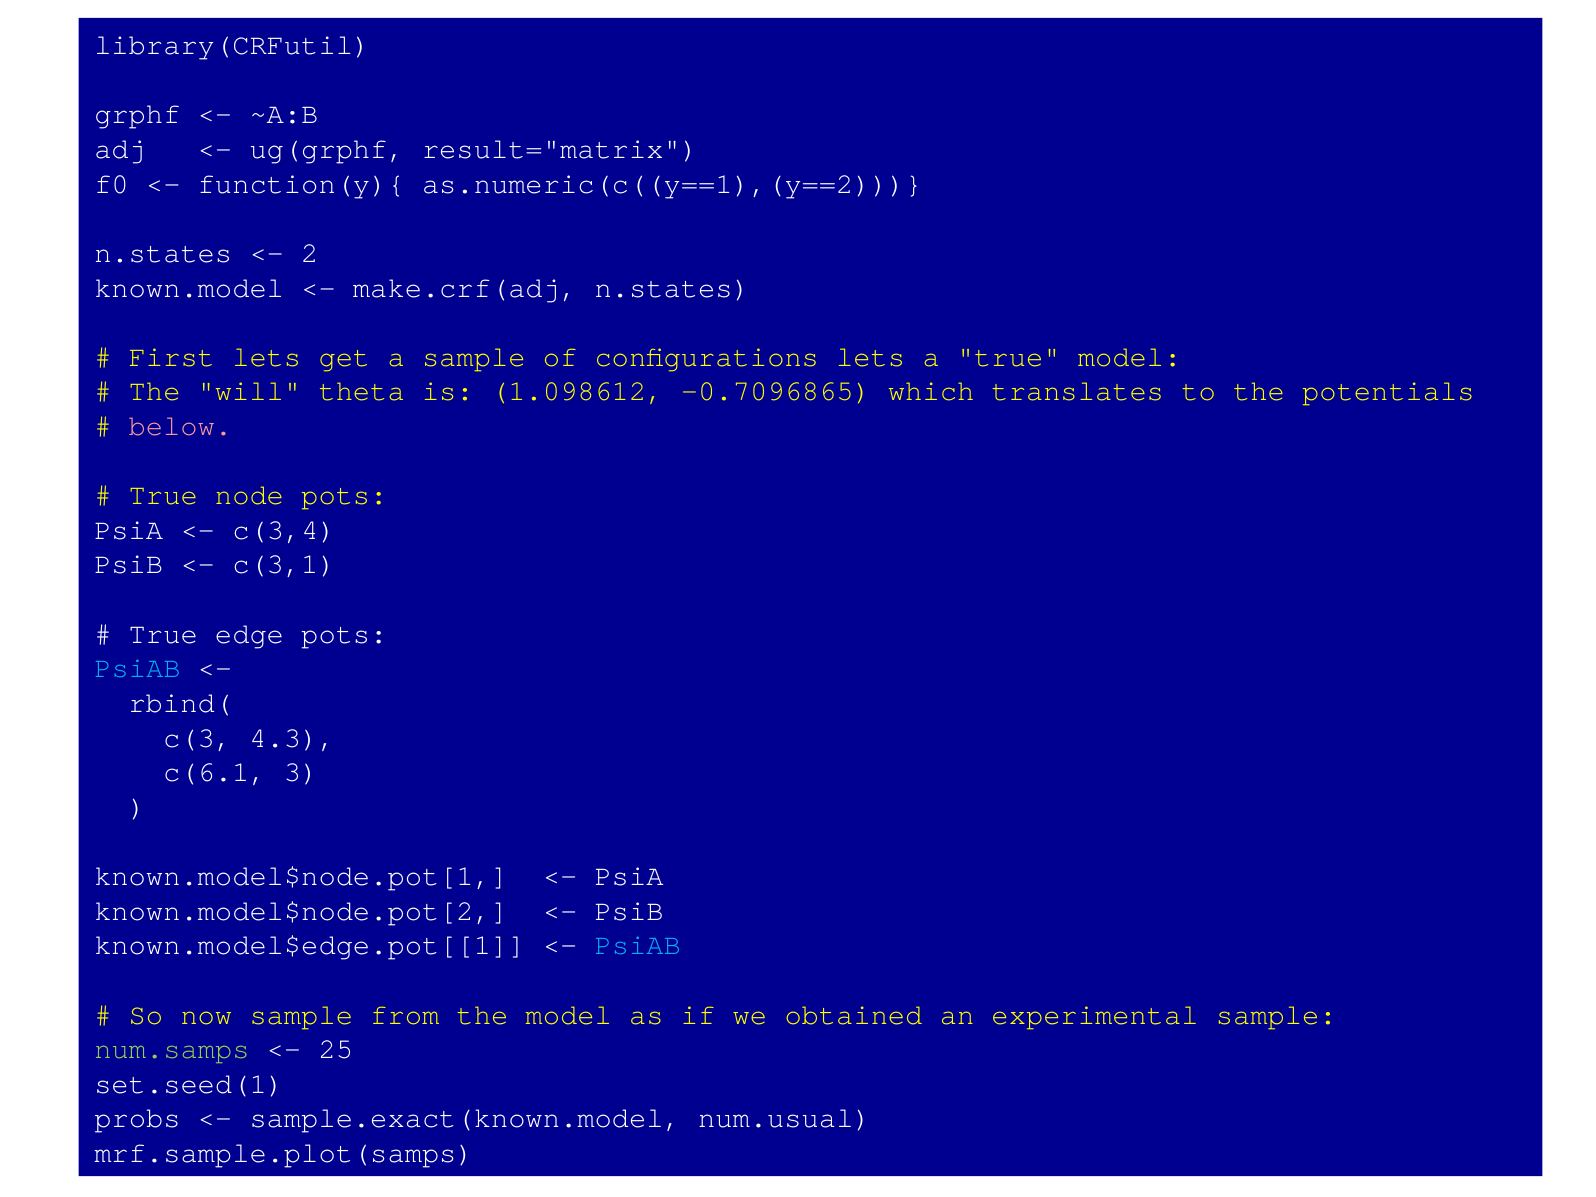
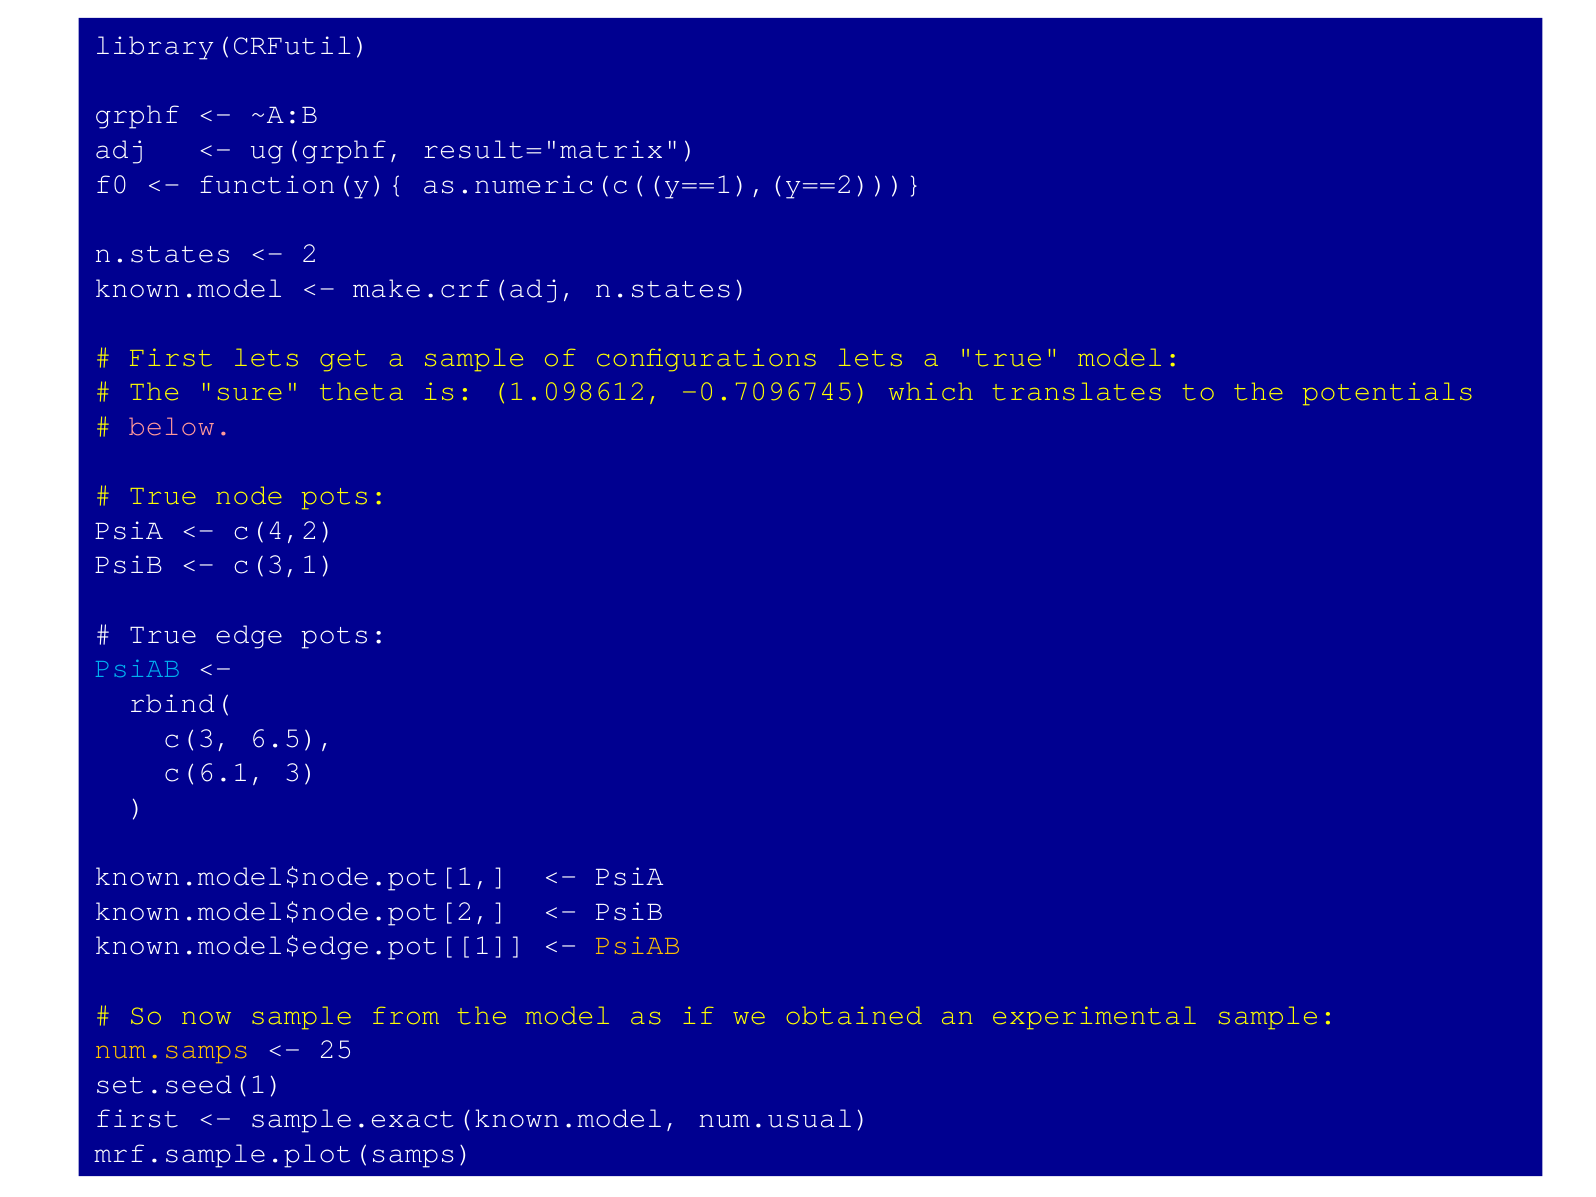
will: will -> sure (249, 391)
-0.7096865: -0.7096865 -> -0.7096745 (776, 391)
c(3,4: c(3,4 -> c(4,2 (284, 530)
4.3: 4.3 -> 6.5 (293, 738)
PsiAB colour: light blue -> yellow (638, 945)
num.samps colour: light green -> yellow (172, 1049)
probs: probs -> first (137, 1118)
